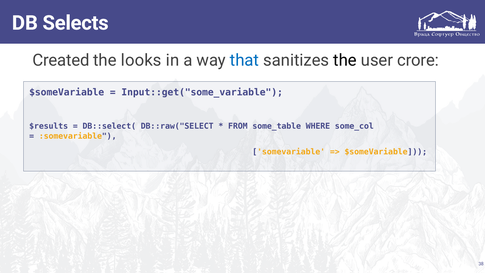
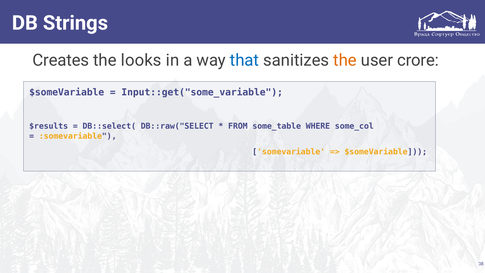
Selects: Selects -> Strings (75, 23)
Created: Created -> Creates (61, 60)
the colour: black -> orange (345, 60)
